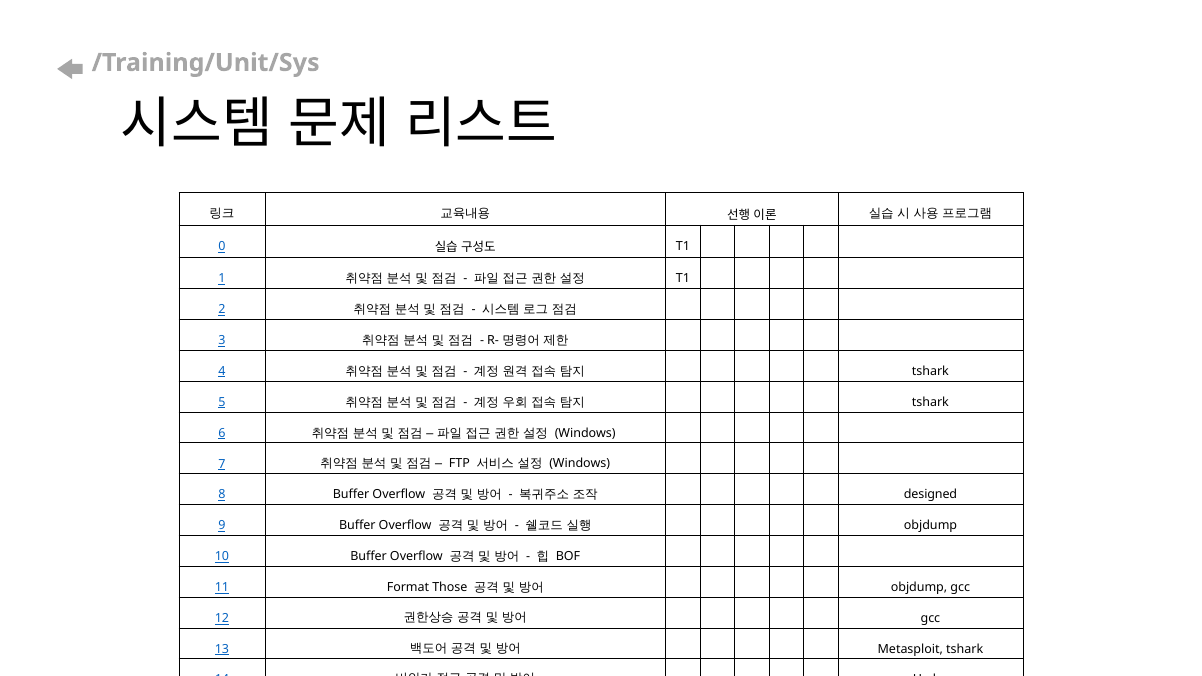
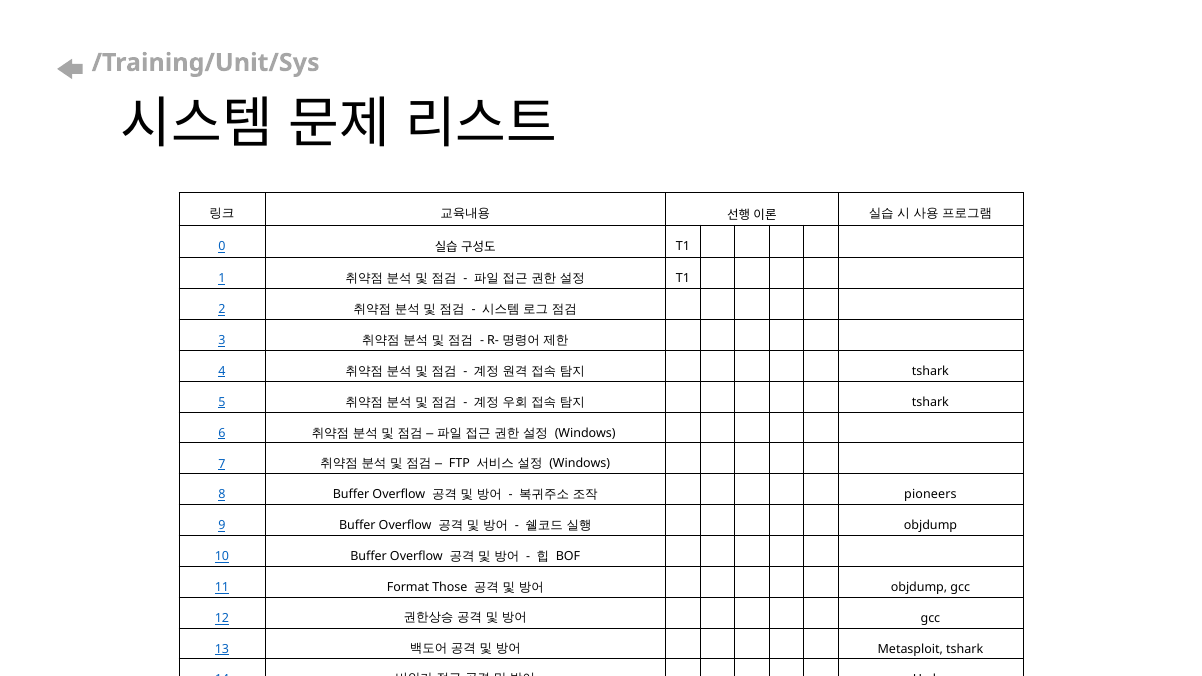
designed: designed -> pioneers (930, 495)
